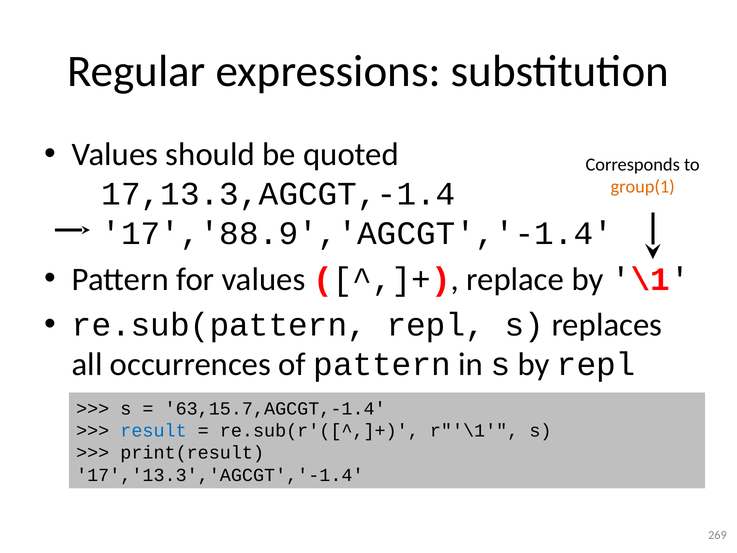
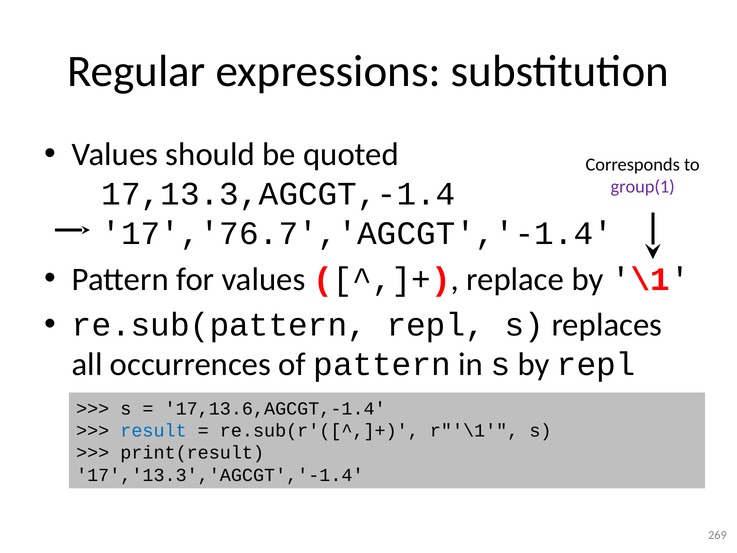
group(1 colour: orange -> purple (643, 187)
17','88.9','AGCGT','-1.4: 17','88.9','AGCGT','-1.4 -> 17','76.7','AGCGT','-1.4 (357, 233)
63,15.7,AGCGT,-1.4: 63,15.7,AGCGT,-1.4 -> 17,13.6,AGCGT,-1.4 (275, 408)
